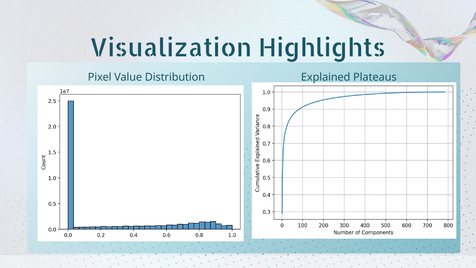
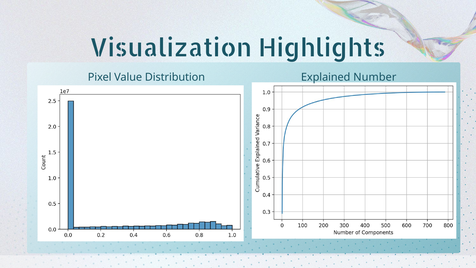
Plateaus: Plateaus -> Number (375, 77)
